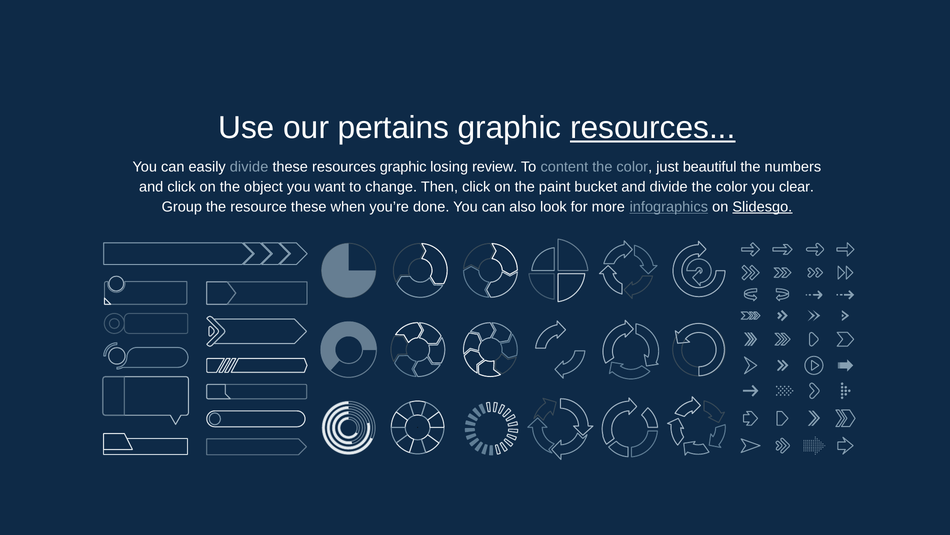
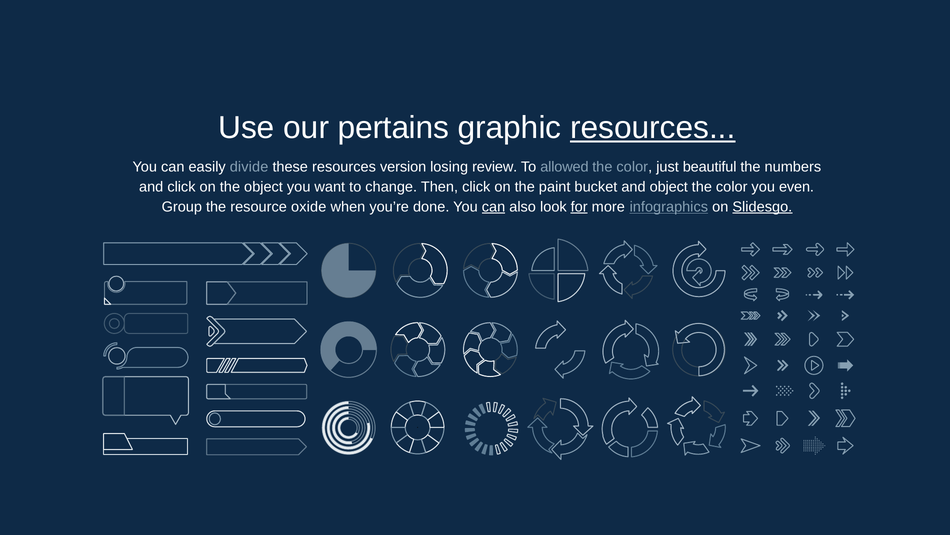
resources graphic: graphic -> version (403, 167)
content: content -> allowed (564, 167)
and divide: divide -> object (669, 187)
clear: clear -> even (797, 187)
resource these: these -> oxide (309, 207)
can underline: none -> present (494, 207)
for underline: none -> present (579, 207)
